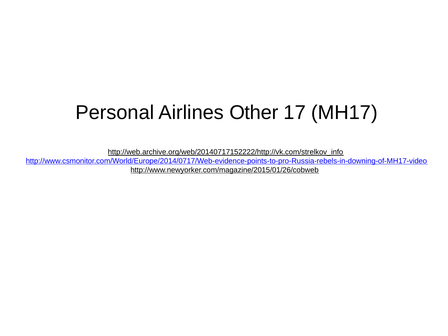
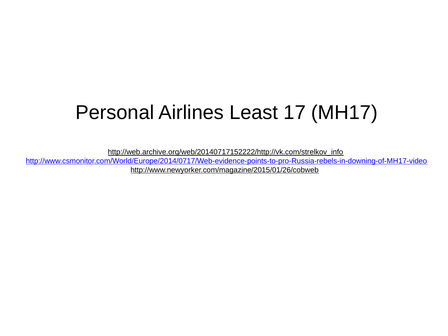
Other: Other -> Least (254, 113)
